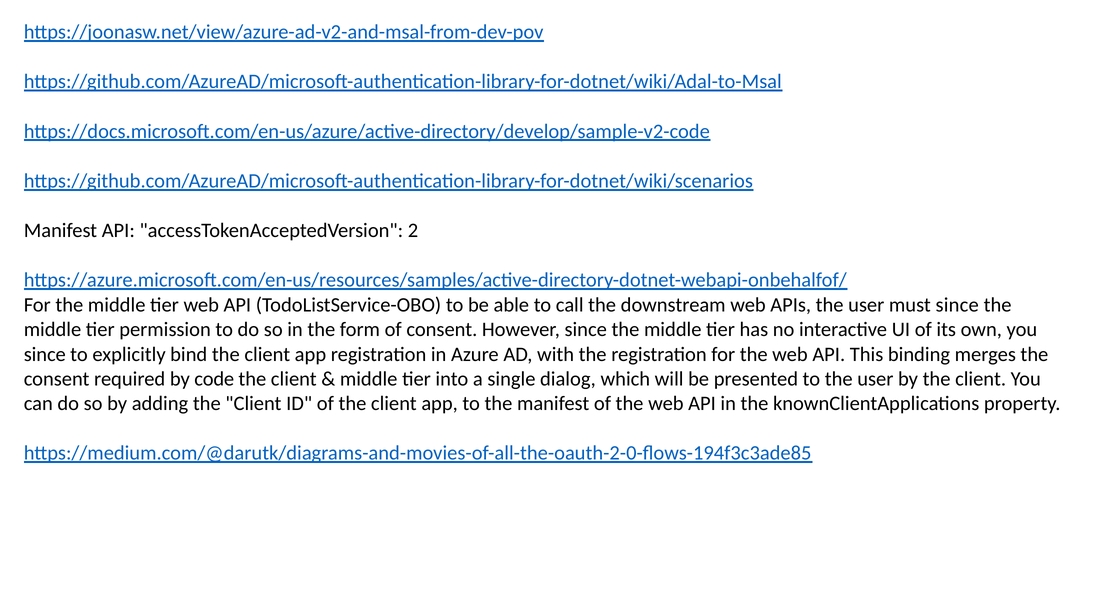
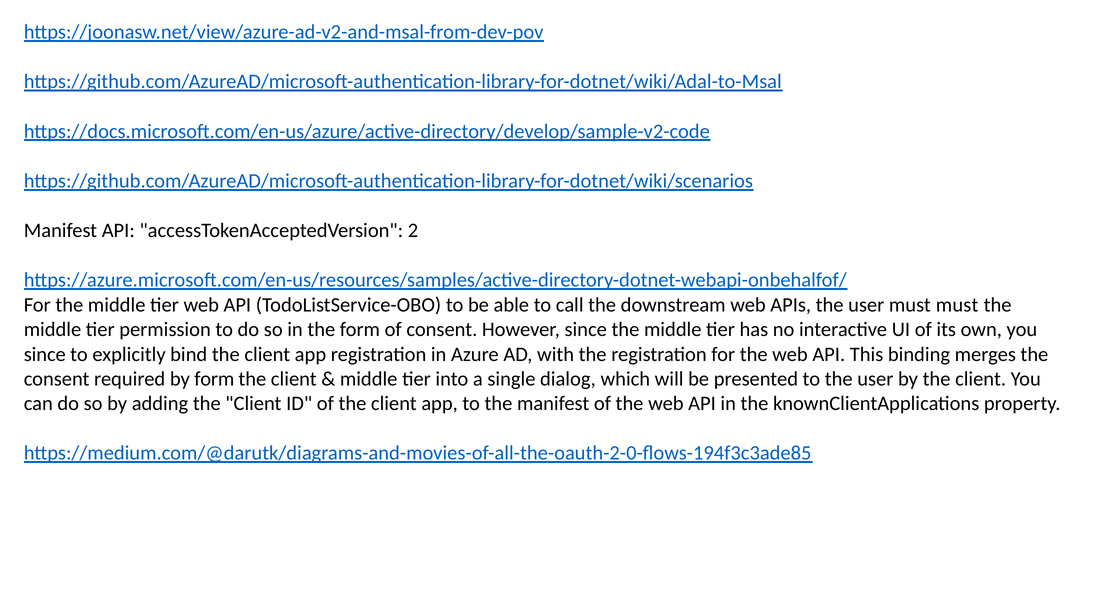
must since: since -> must (957, 305)
by code: code -> form (214, 379)
